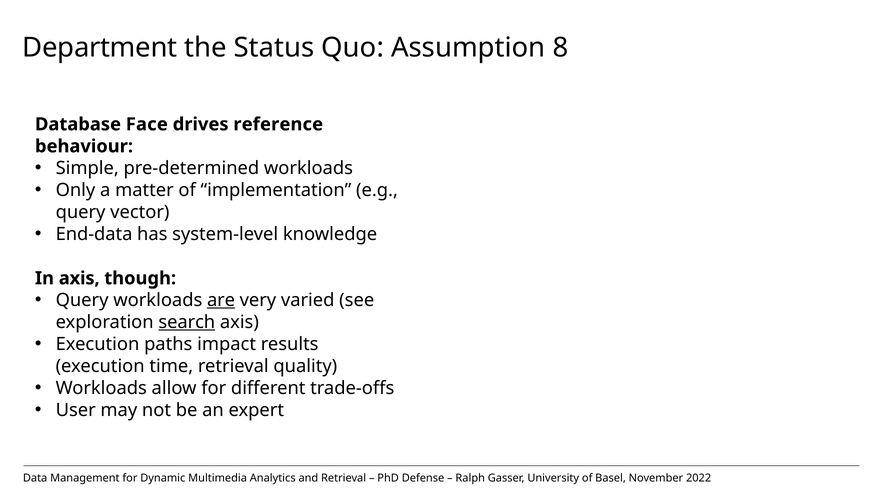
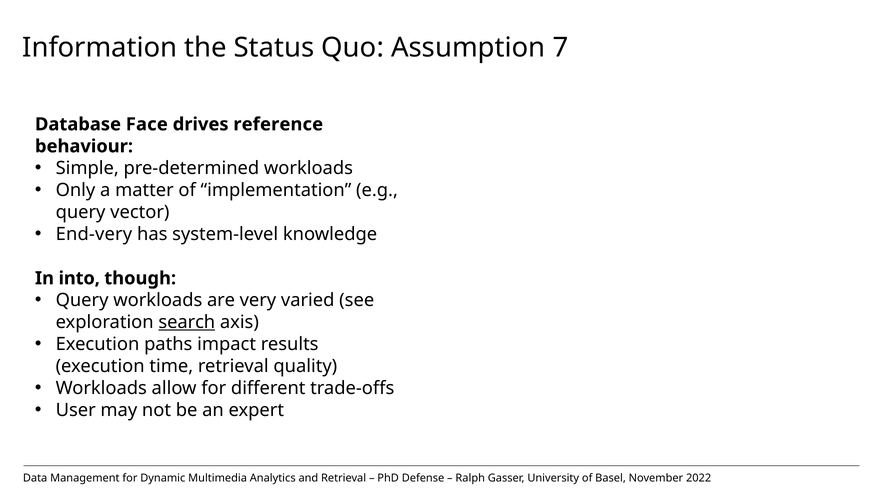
Department: Department -> Information (100, 48)
8: 8 -> 7 (561, 48)
End-data: End-data -> End-very (94, 235)
In axis: axis -> into (79, 279)
are underline: present -> none (221, 301)
